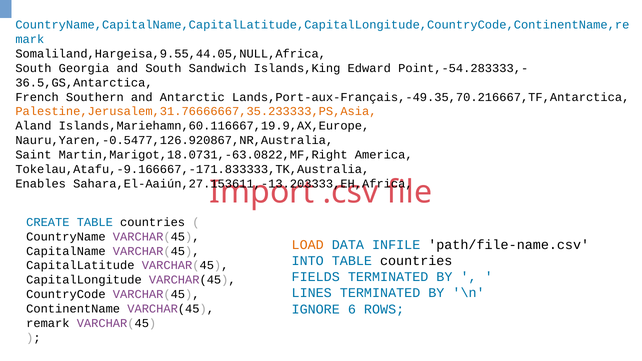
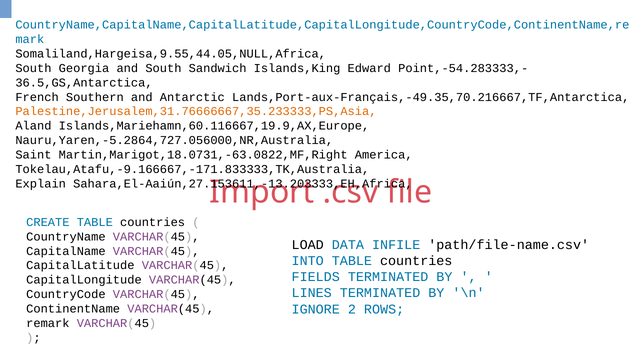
Nauru,Yaren,-0.5477,126.920867,NR,Australia: Nauru,Yaren,-0.5477,126.920867,NR,Australia -> Nauru,Yaren,-5.2864,727.056000,NR,Australia (174, 140)
Enables: Enables -> Explain (41, 184)
LOAD colour: orange -> black (308, 245)
6: 6 -> 2 (352, 309)
